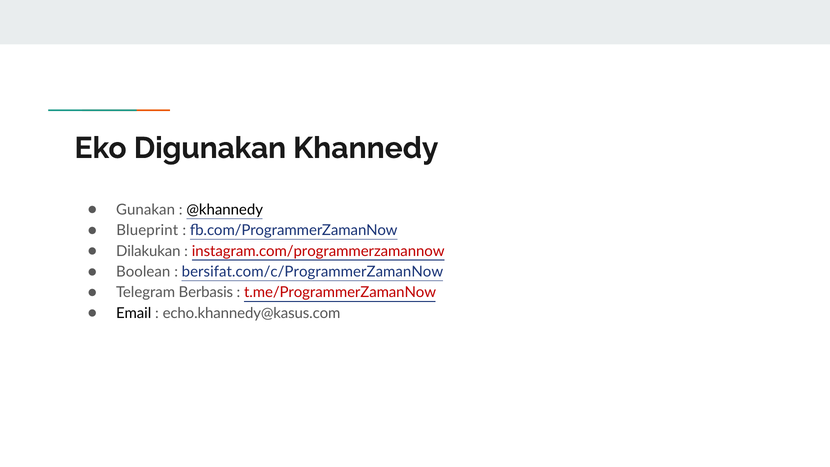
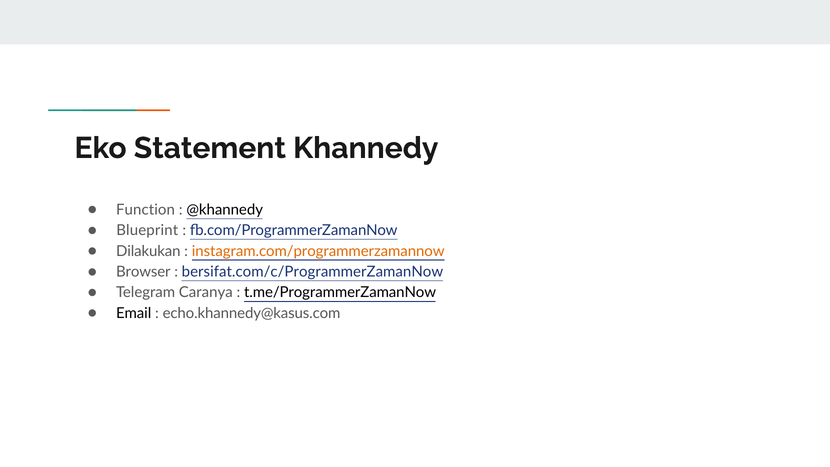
Digunakan: Digunakan -> Statement (210, 148)
Gunakan: Gunakan -> Function (145, 210)
instagram.com/programmerzamannow colour: red -> orange (318, 251)
Boolean: Boolean -> Browser (143, 272)
Berbasis: Berbasis -> Caranya (206, 292)
t.me/ProgrammerZamanNow colour: red -> black (340, 292)
